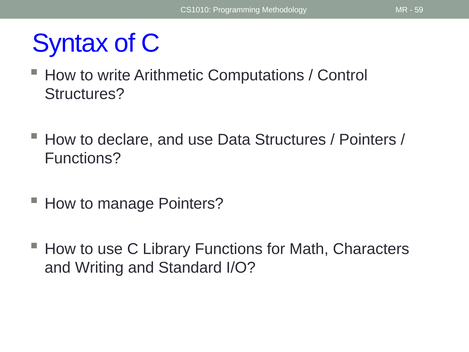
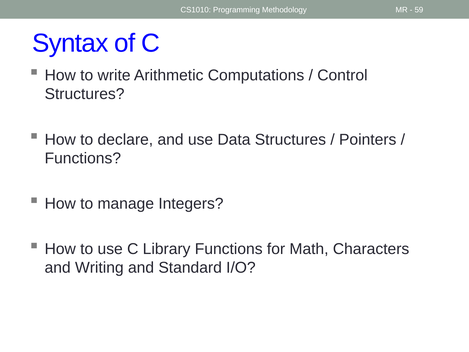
manage Pointers: Pointers -> Integers (191, 204)
